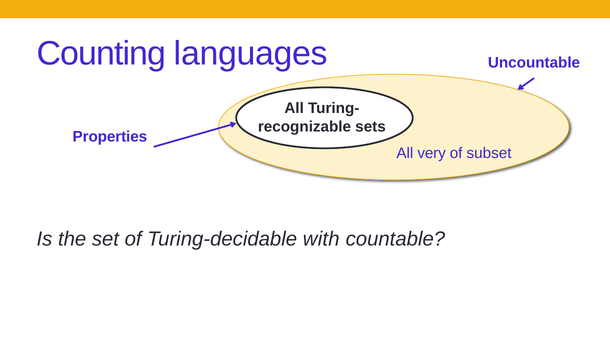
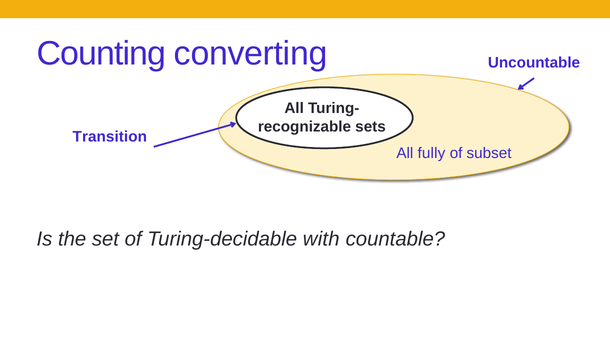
languages: languages -> converting (251, 54)
Properties: Properties -> Transition (110, 137)
very: very -> fully (431, 153)
